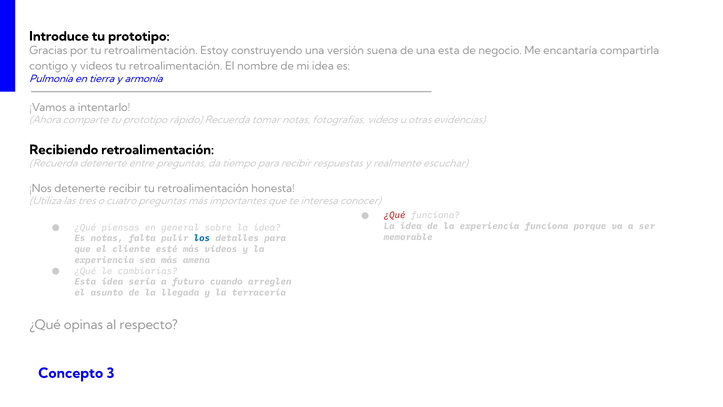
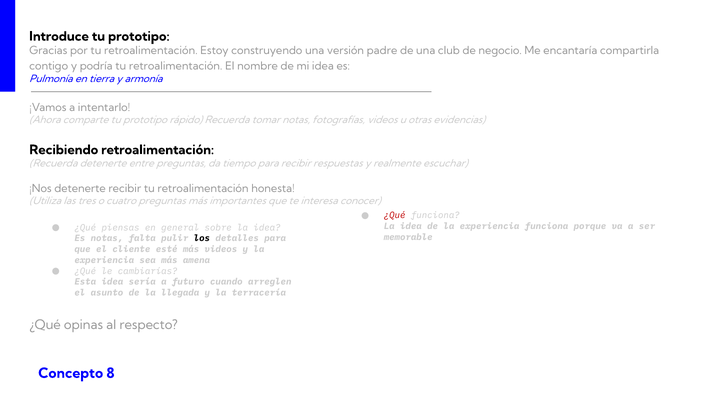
suena: suena -> padre (382, 51)
una esta: esta -> club (449, 51)
y videos: videos -> podría (96, 66)
los colour: blue -> black (202, 238)
3: 3 -> 8 (110, 373)
